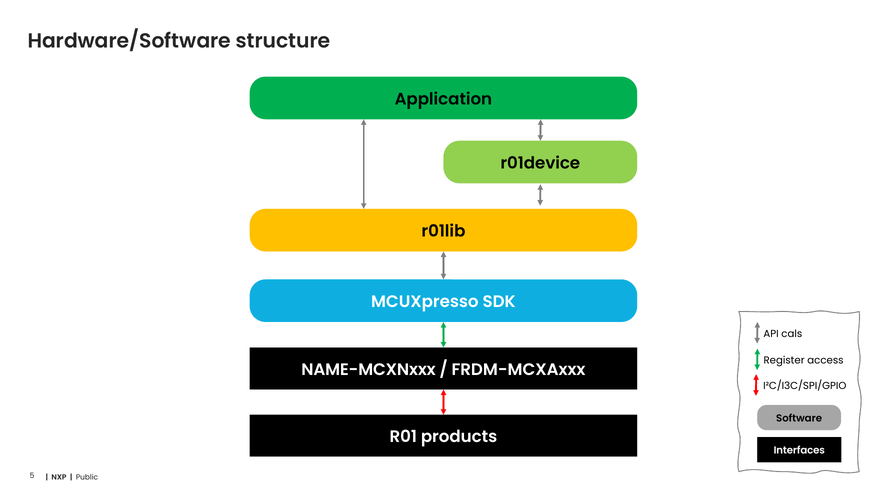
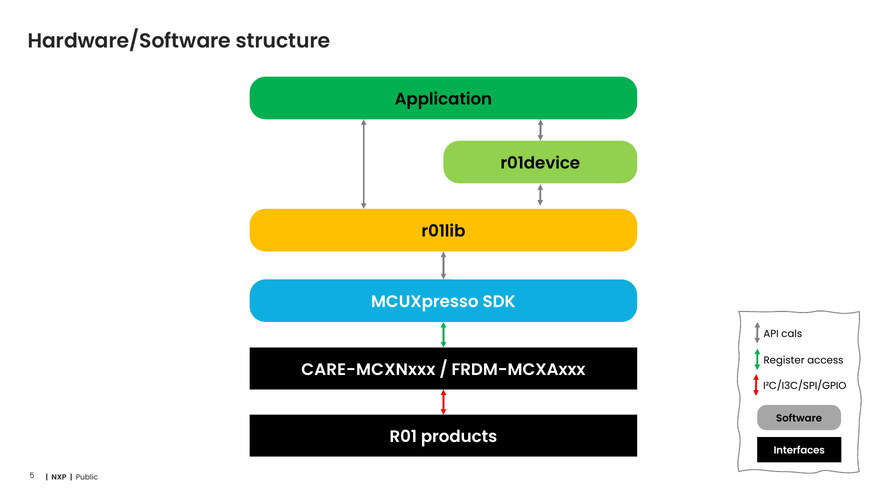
NAME-MCXNxxx: NAME-MCXNxxx -> CARE-MCXNxxx (368, 370)
